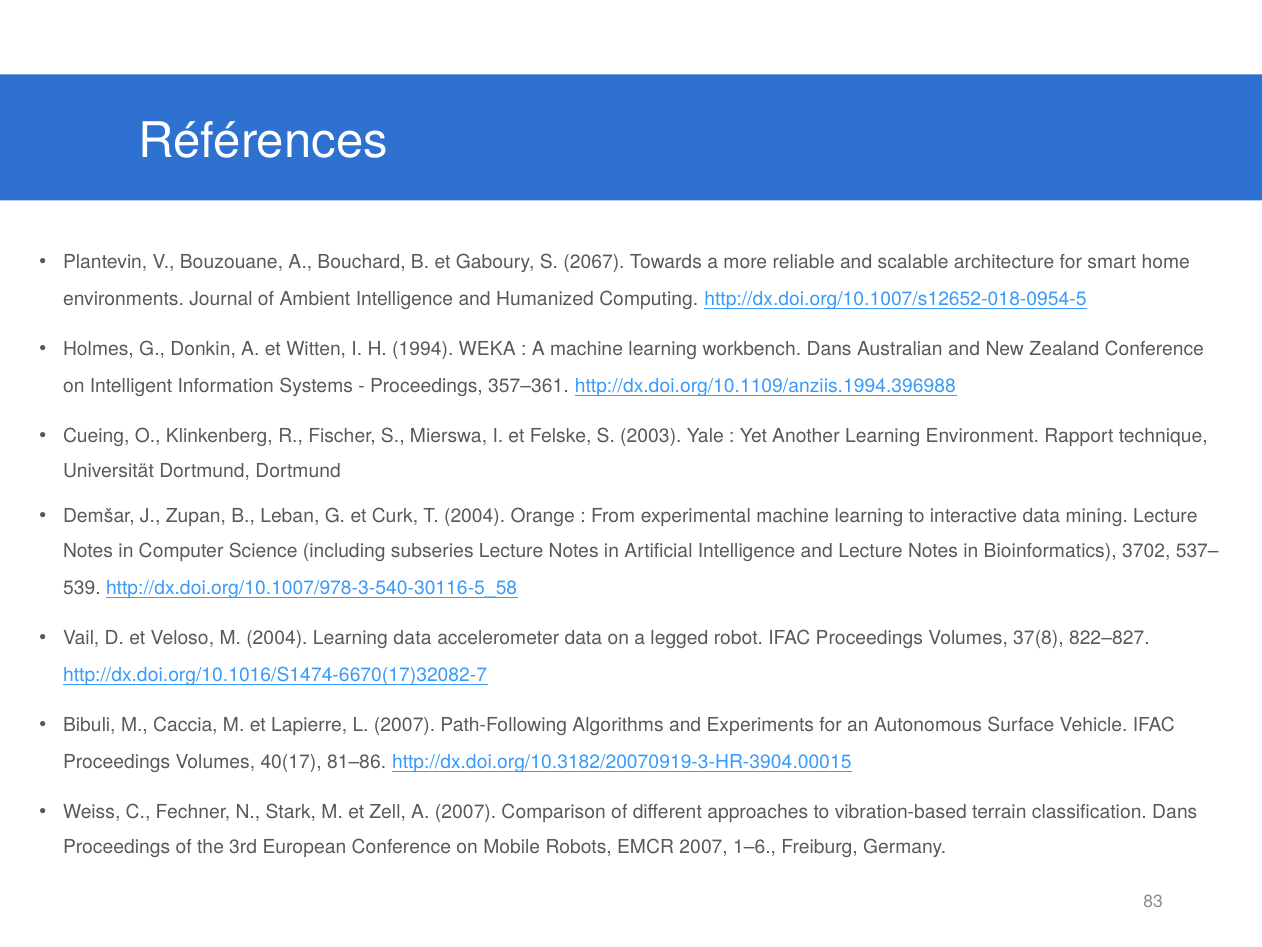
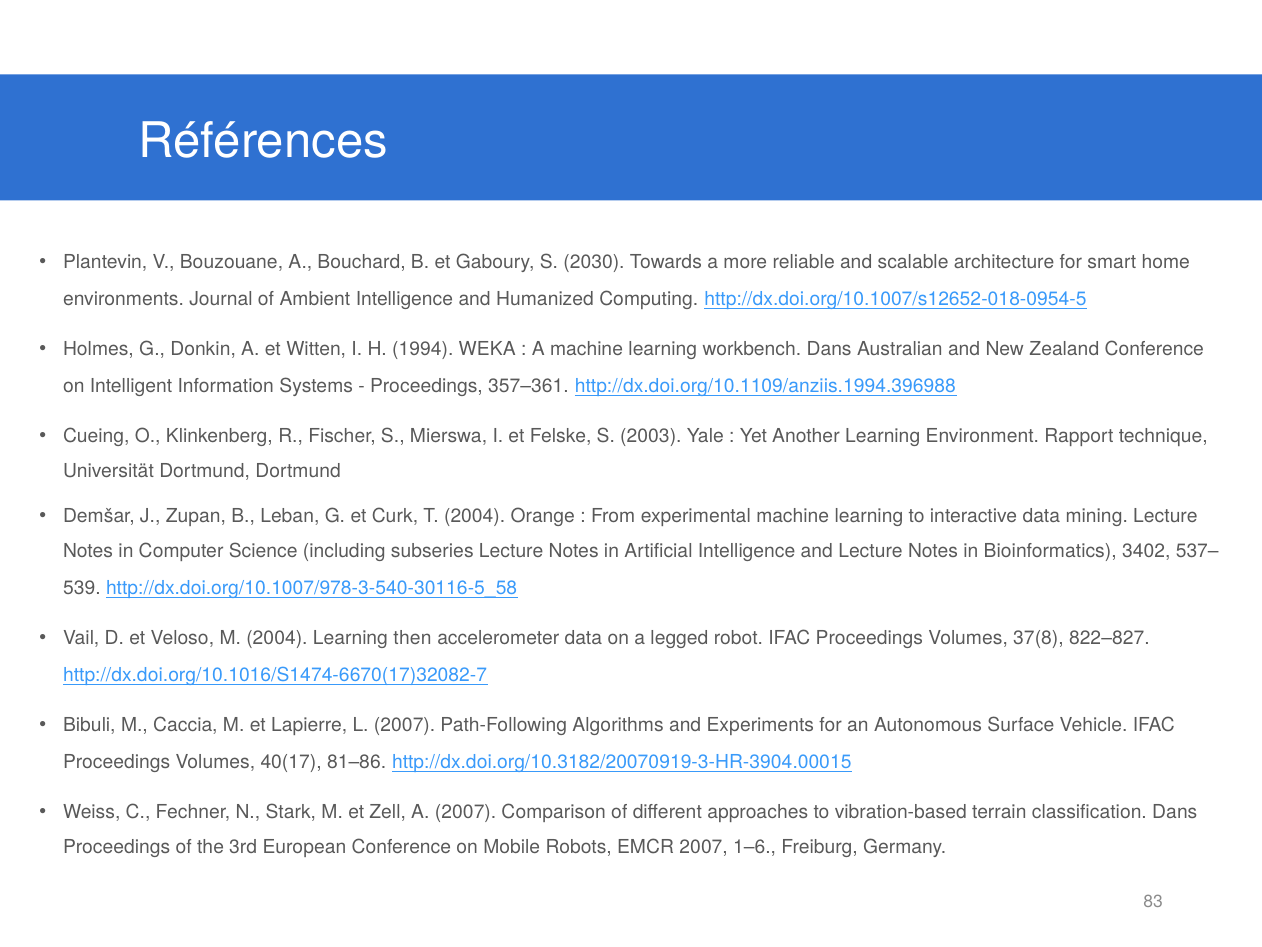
2067: 2067 -> 2030 (594, 262)
3702: 3702 -> 3402 (1146, 551)
Learning data: data -> then (413, 638)
